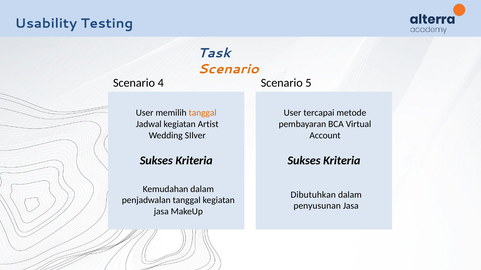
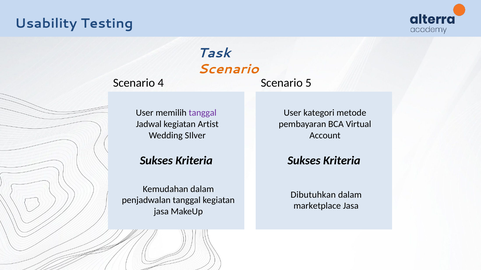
tanggal colour: orange -> purple (203, 113)
tercapai: tercapai -> kategori (319, 113)
penyusunan: penyusunan -> marketplace (317, 206)
